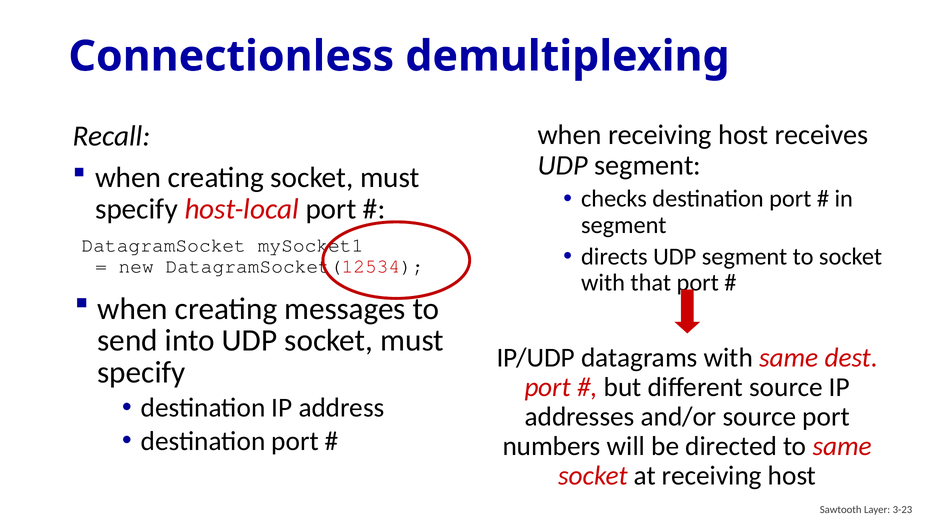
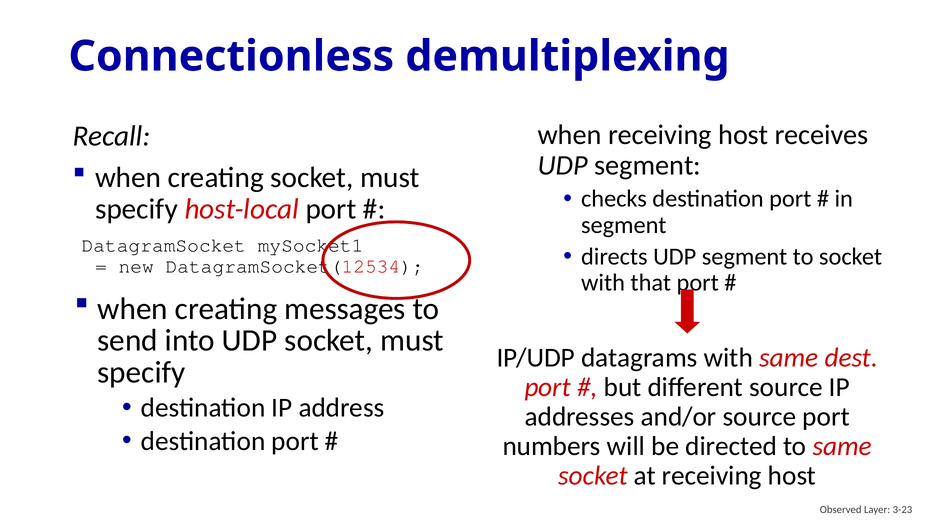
Sawtooth: Sawtooth -> Observed (841, 510)
